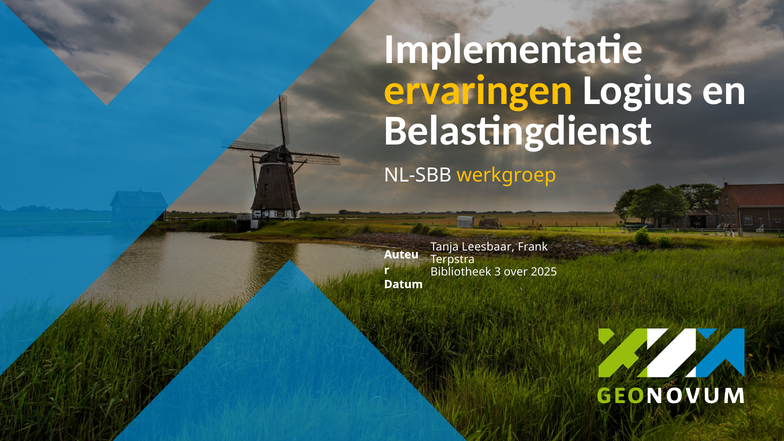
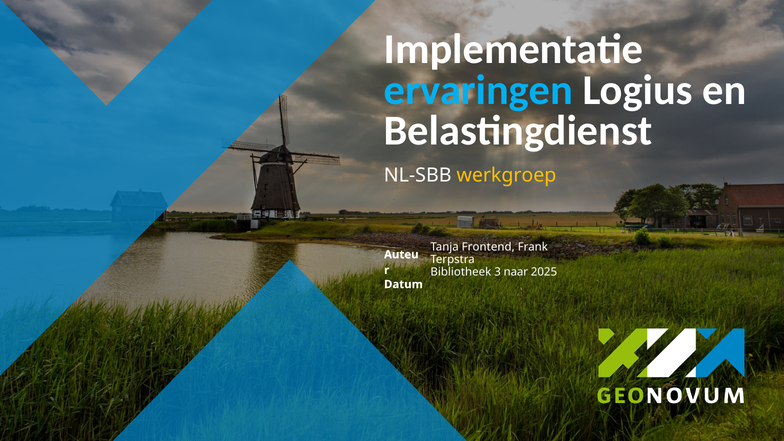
ervaringen colour: yellow -> light blue (478, 90)
Leesbaar: Leesbaar -> Frontend (488, 247)
over: over -> naar (516, 272)
